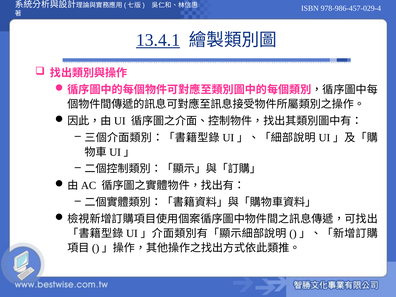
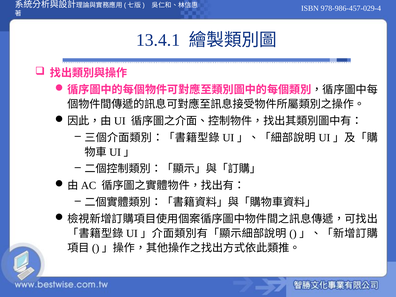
13.4.1 underline: present -> none (158, 40)
